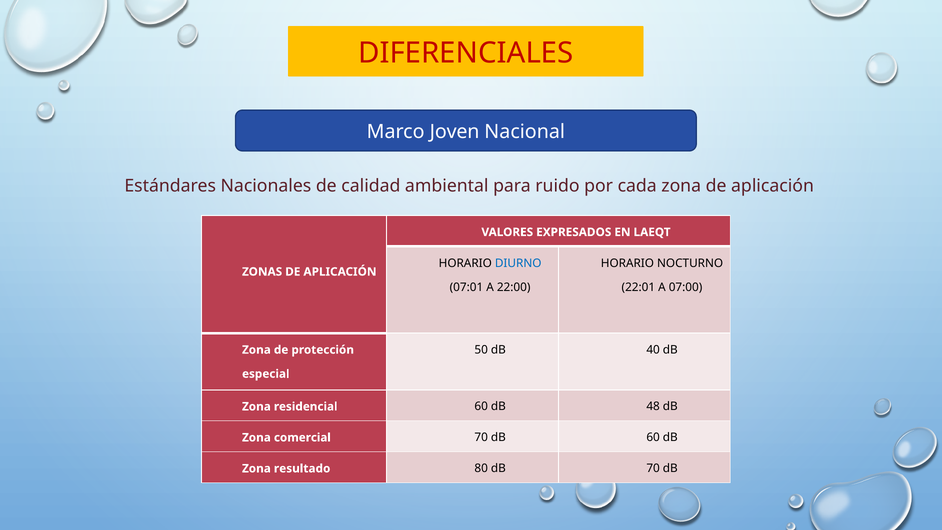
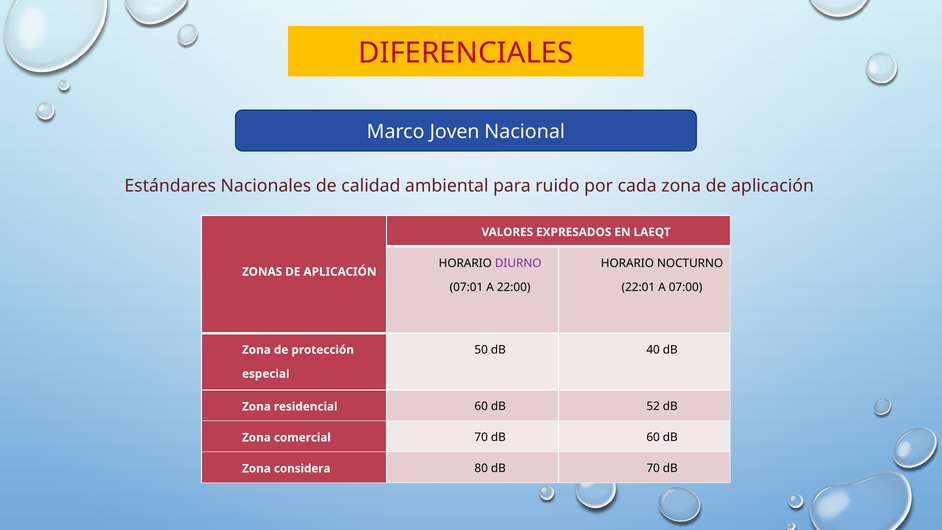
DIURNO colour: blue -> purple (518, 263)
48: 48 -> 52 (653, 406)
resultado: resultado -> considera (302, 468)
